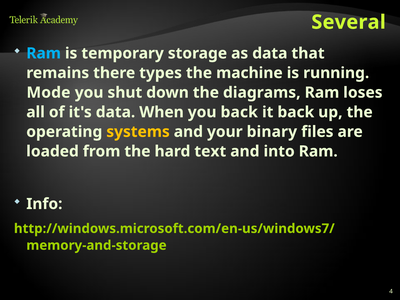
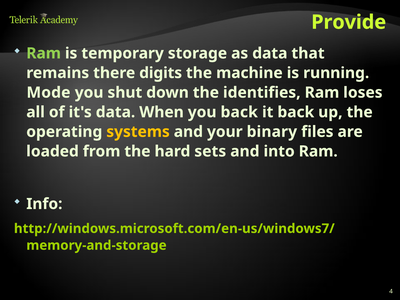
Several: Several -> Provide (349, 22)
Ram colour: light blue -> light green (44, 53)
types: types -> digits (161, 73)
diagrams: diagrams -> identifies (262, 93)
text: text -> sets (210, 151)
